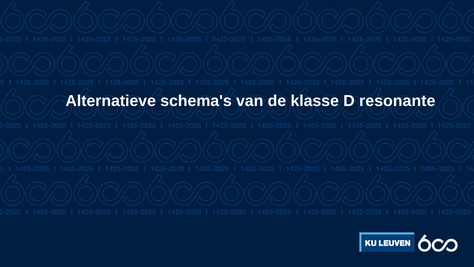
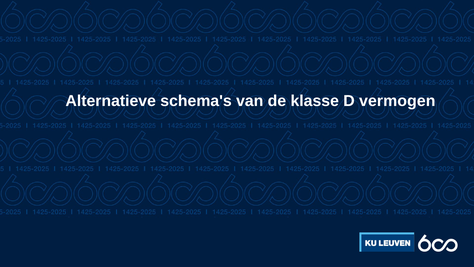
resonante: resonante -> vermogen (397, 101)
